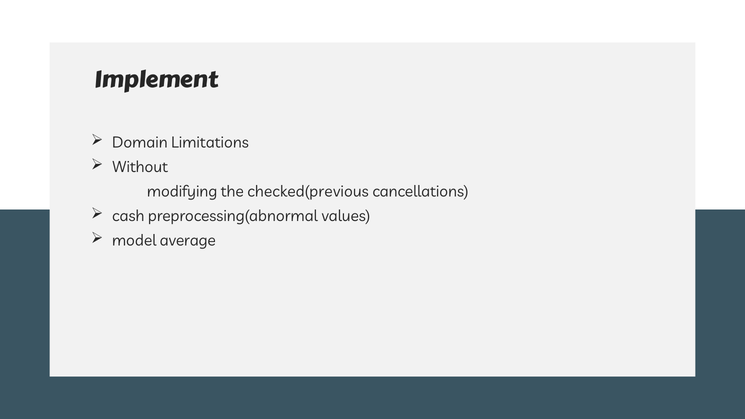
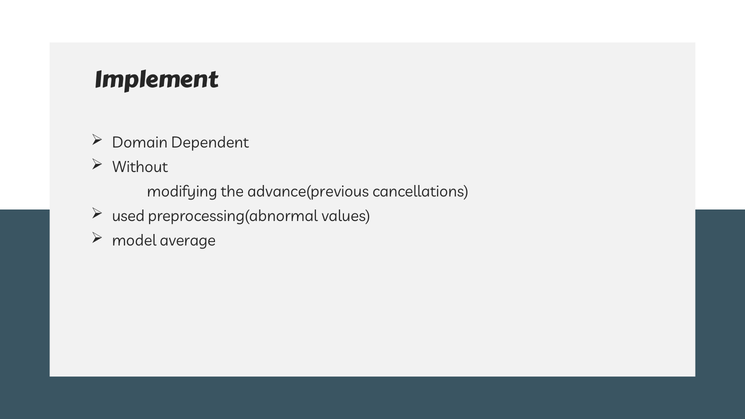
Limitations: Limitations -> Dependent (210, 142)
checked(previous: checked(previous -> advance(previous (308, 191)
cash: cash -> used (128, 216)
